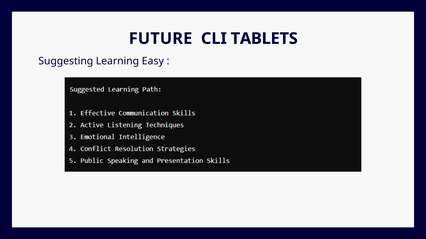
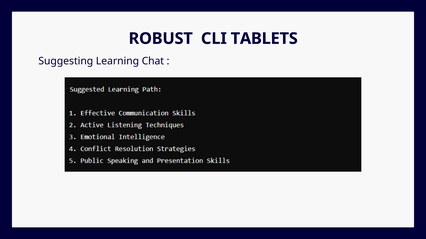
FUTURE: FUTURE -> ROBUST (161, 39)
Easy: Easy -> Chat (153, 61)
